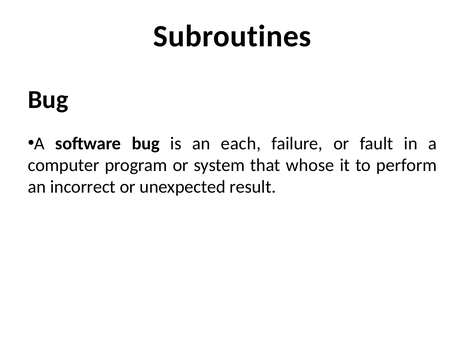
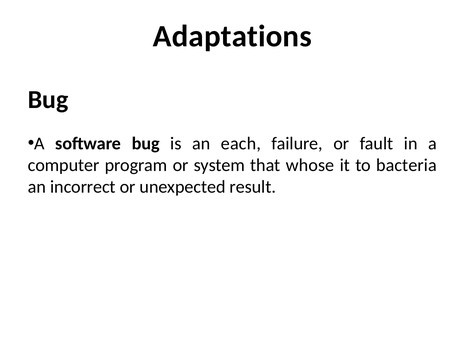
Subroutines: Subroutines -> Adaptations (232, 36)
perform: perform -> bacteria (407, 165)
